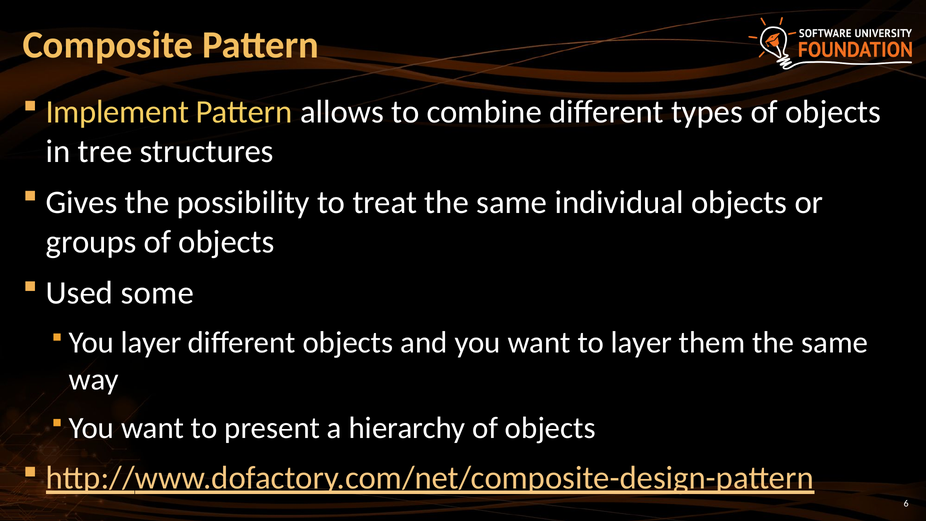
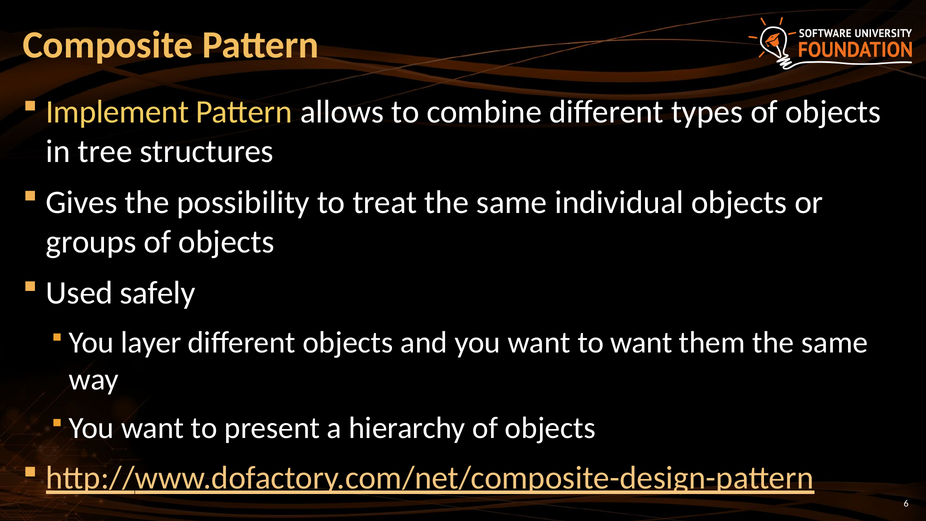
some: some -> safely (158, 293)
to layer: layer -> want (641, 342)
